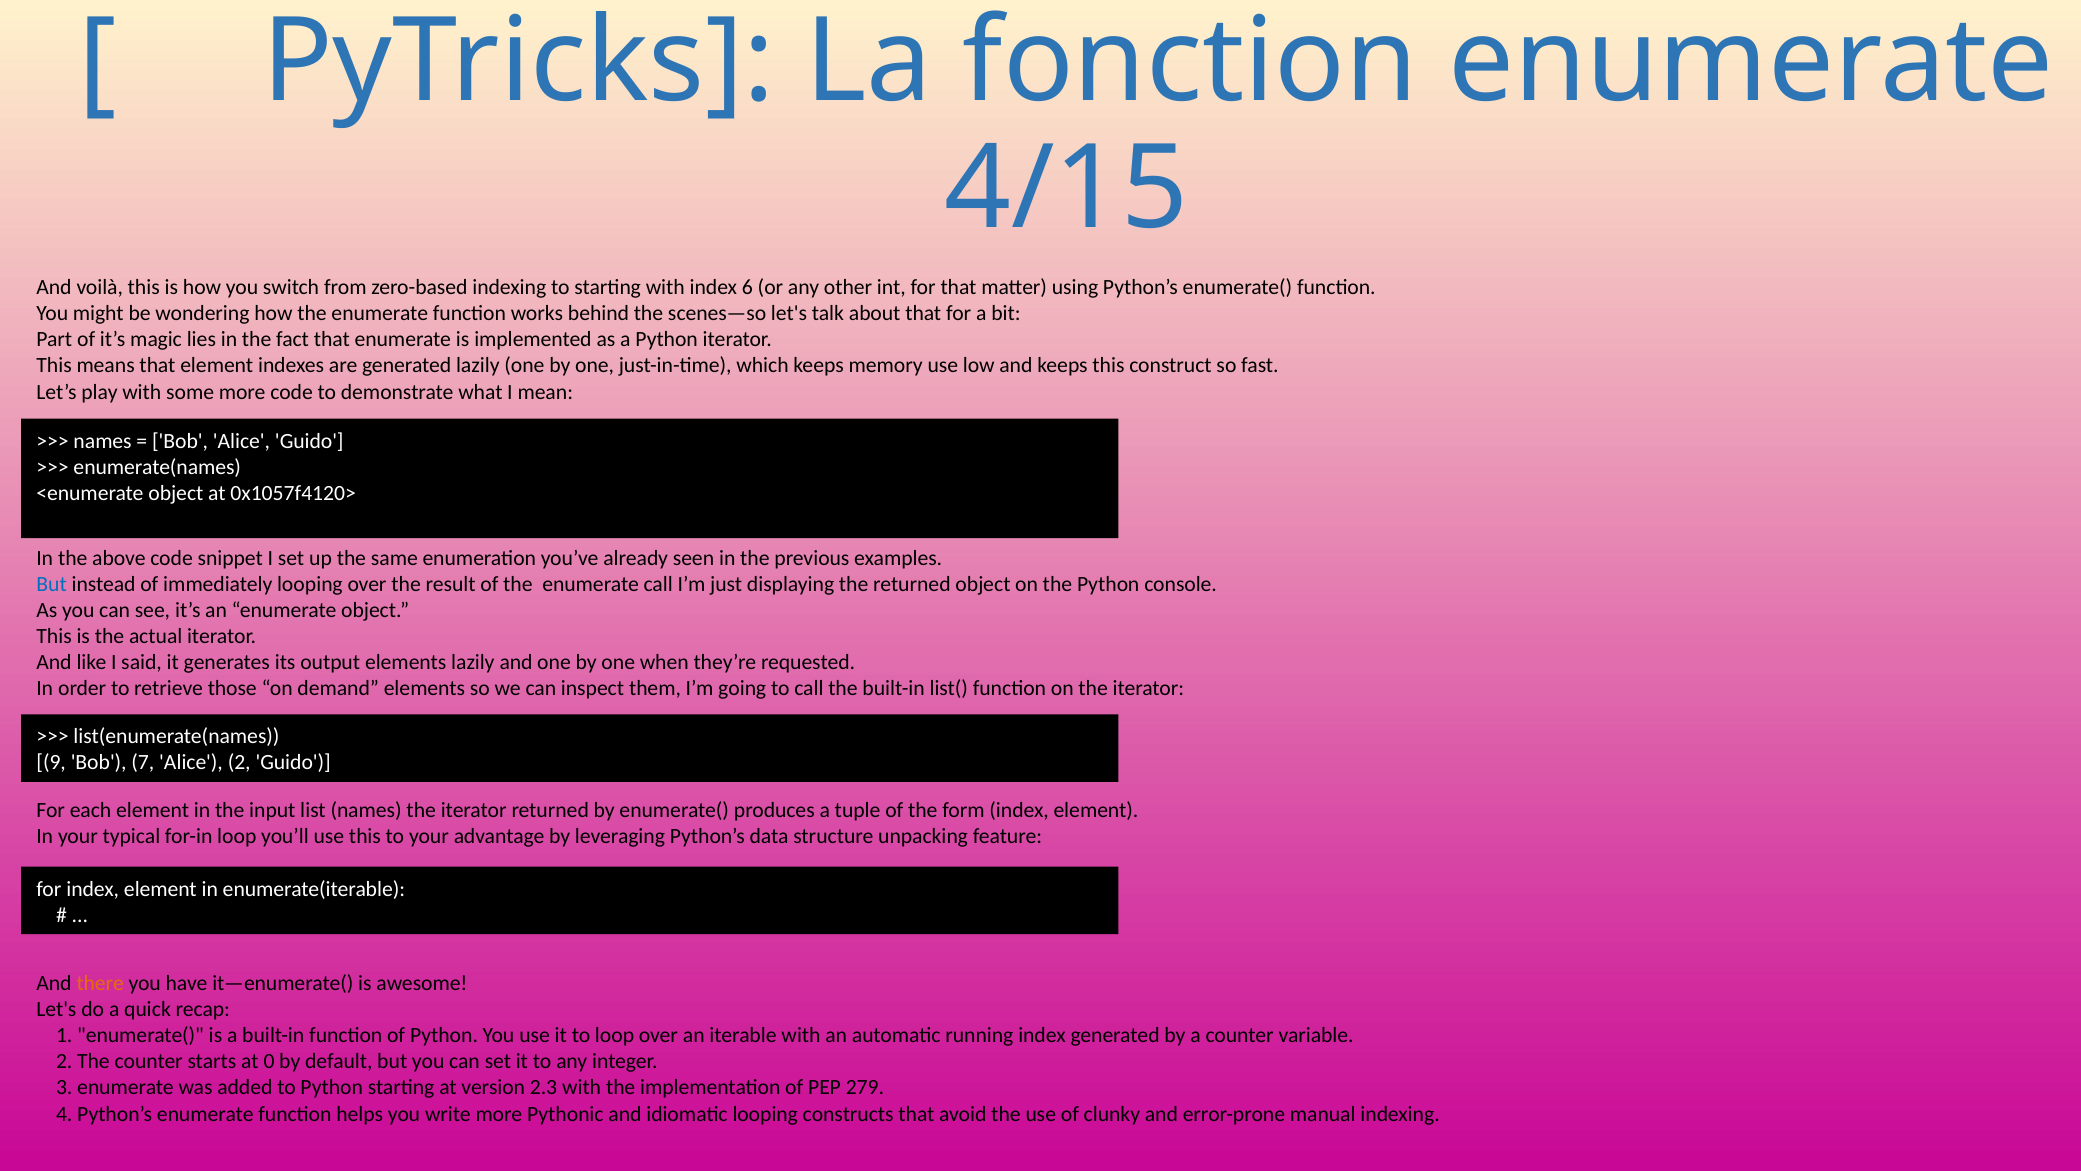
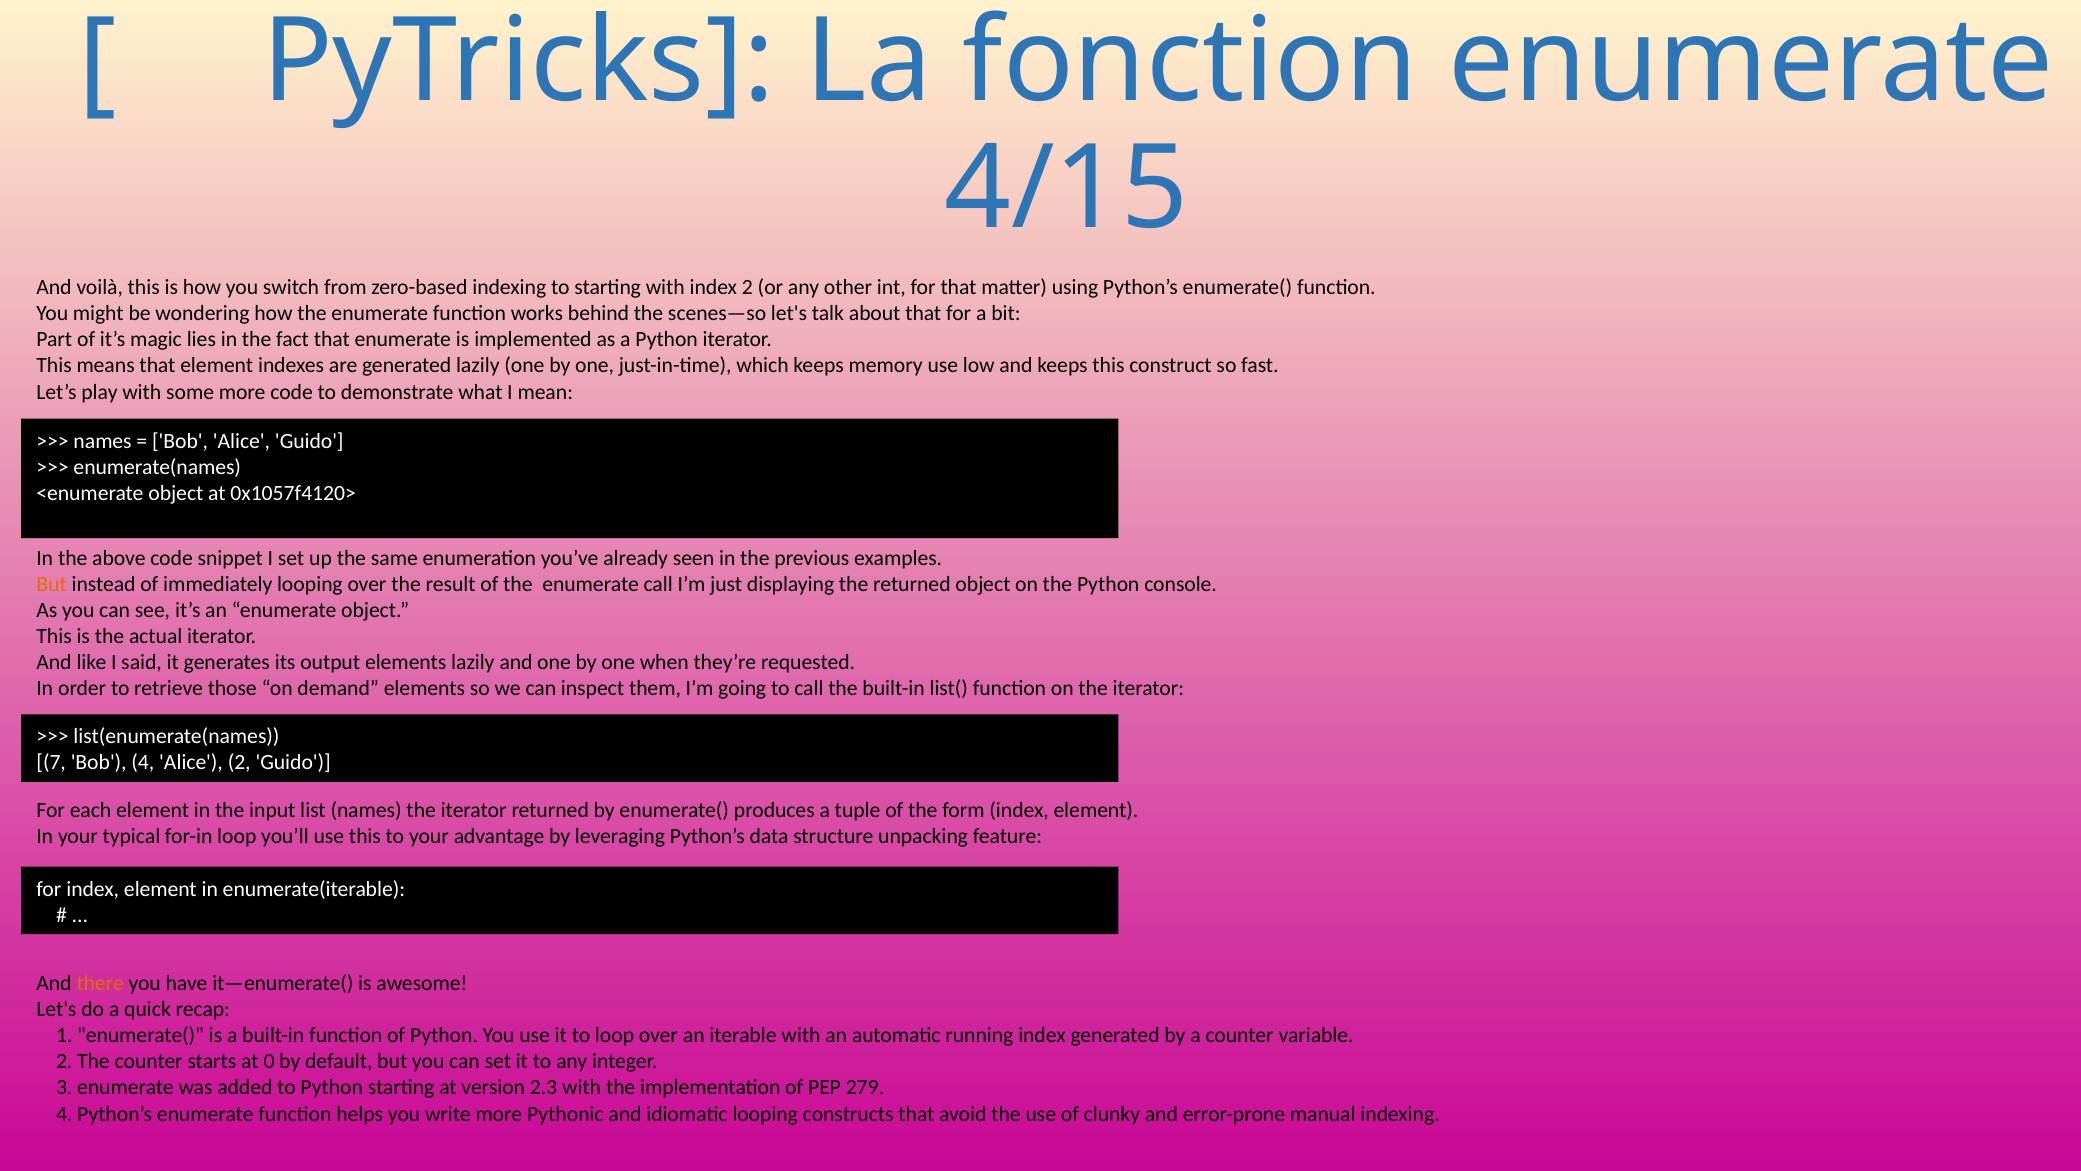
index 6: 6 -> 2 (747, 287)
But colour: blue -> orange (52, 584)
9: 9 -> 7 (51, 762)
Bob 7: 7 -> 4 (143, 762)
